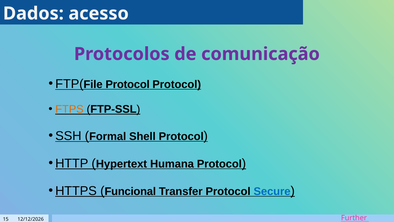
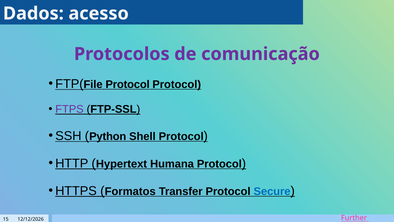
FTPS colour: orange -> purple (69, 109)
Formal: Formal -> Python (108, 136)
Funcional: Funcional -> Formatos (130, 191)
